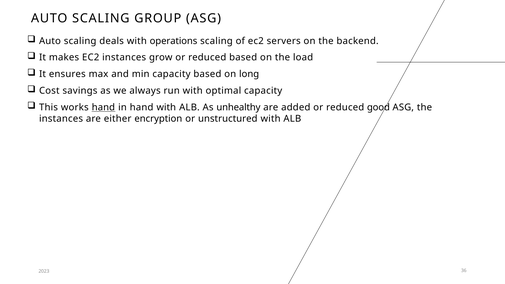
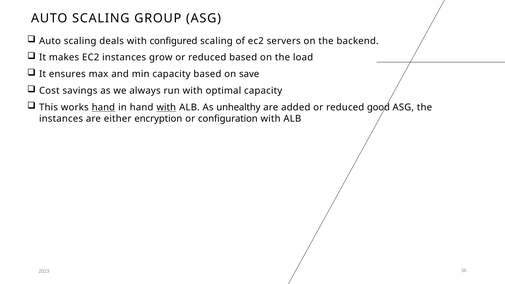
operations: operations -> configured (174, 41)
long: long -> save (249, 74)
with underline: none -> present (166, 107)
unstructured: unstructured -> configuration (228, 119)
